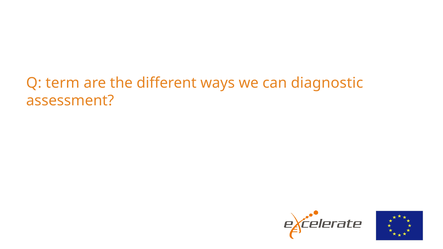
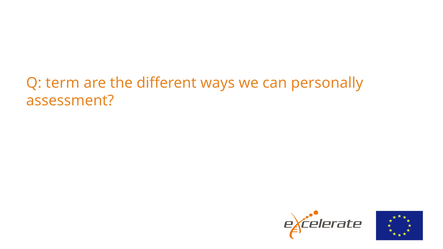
diagnostic: diagnostic -> personally (327, 83)
